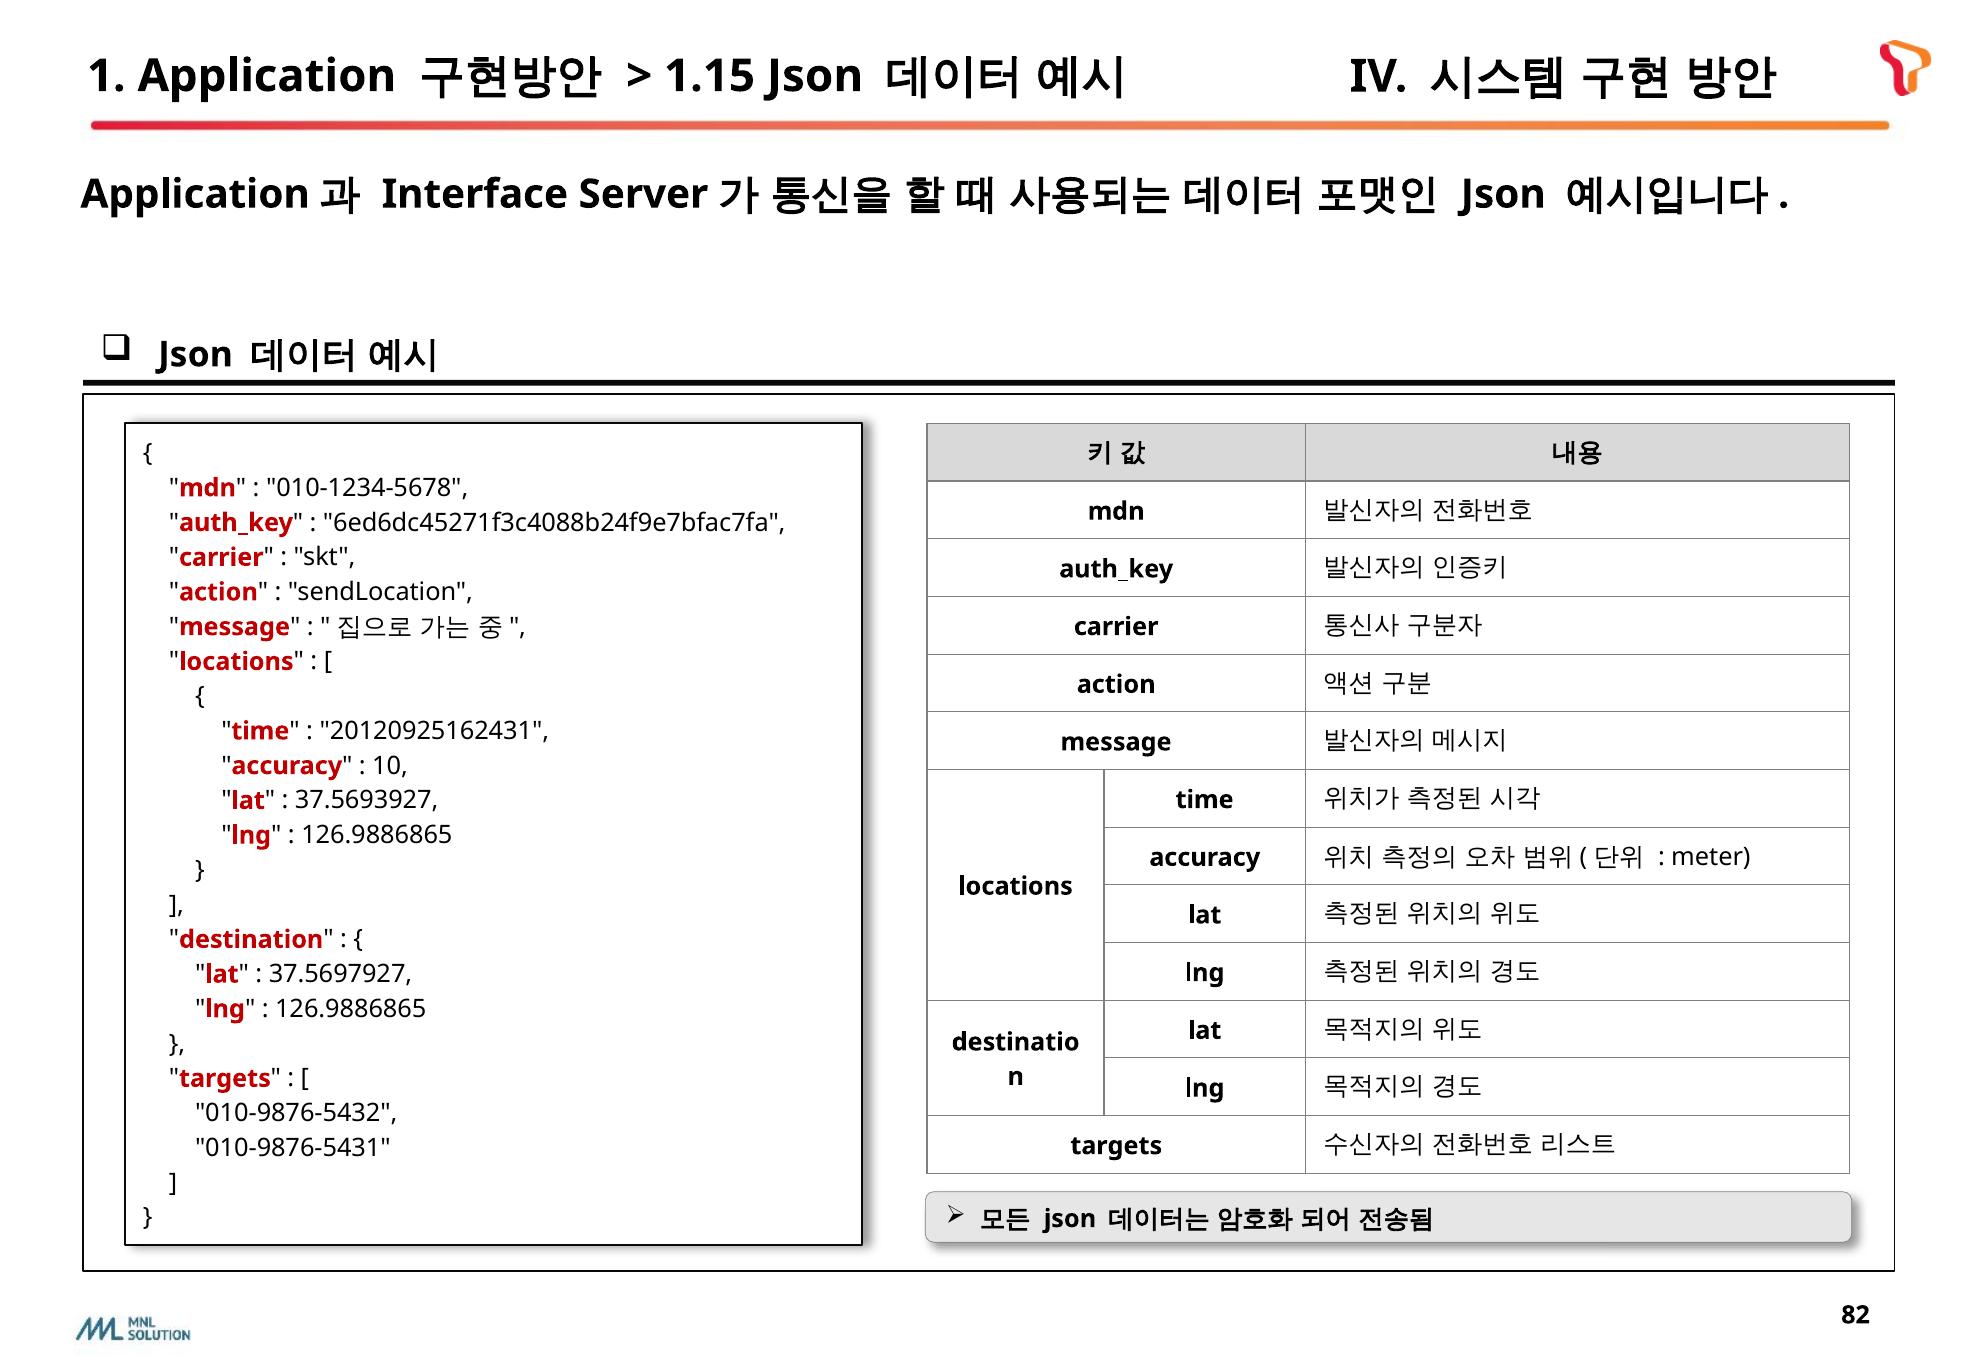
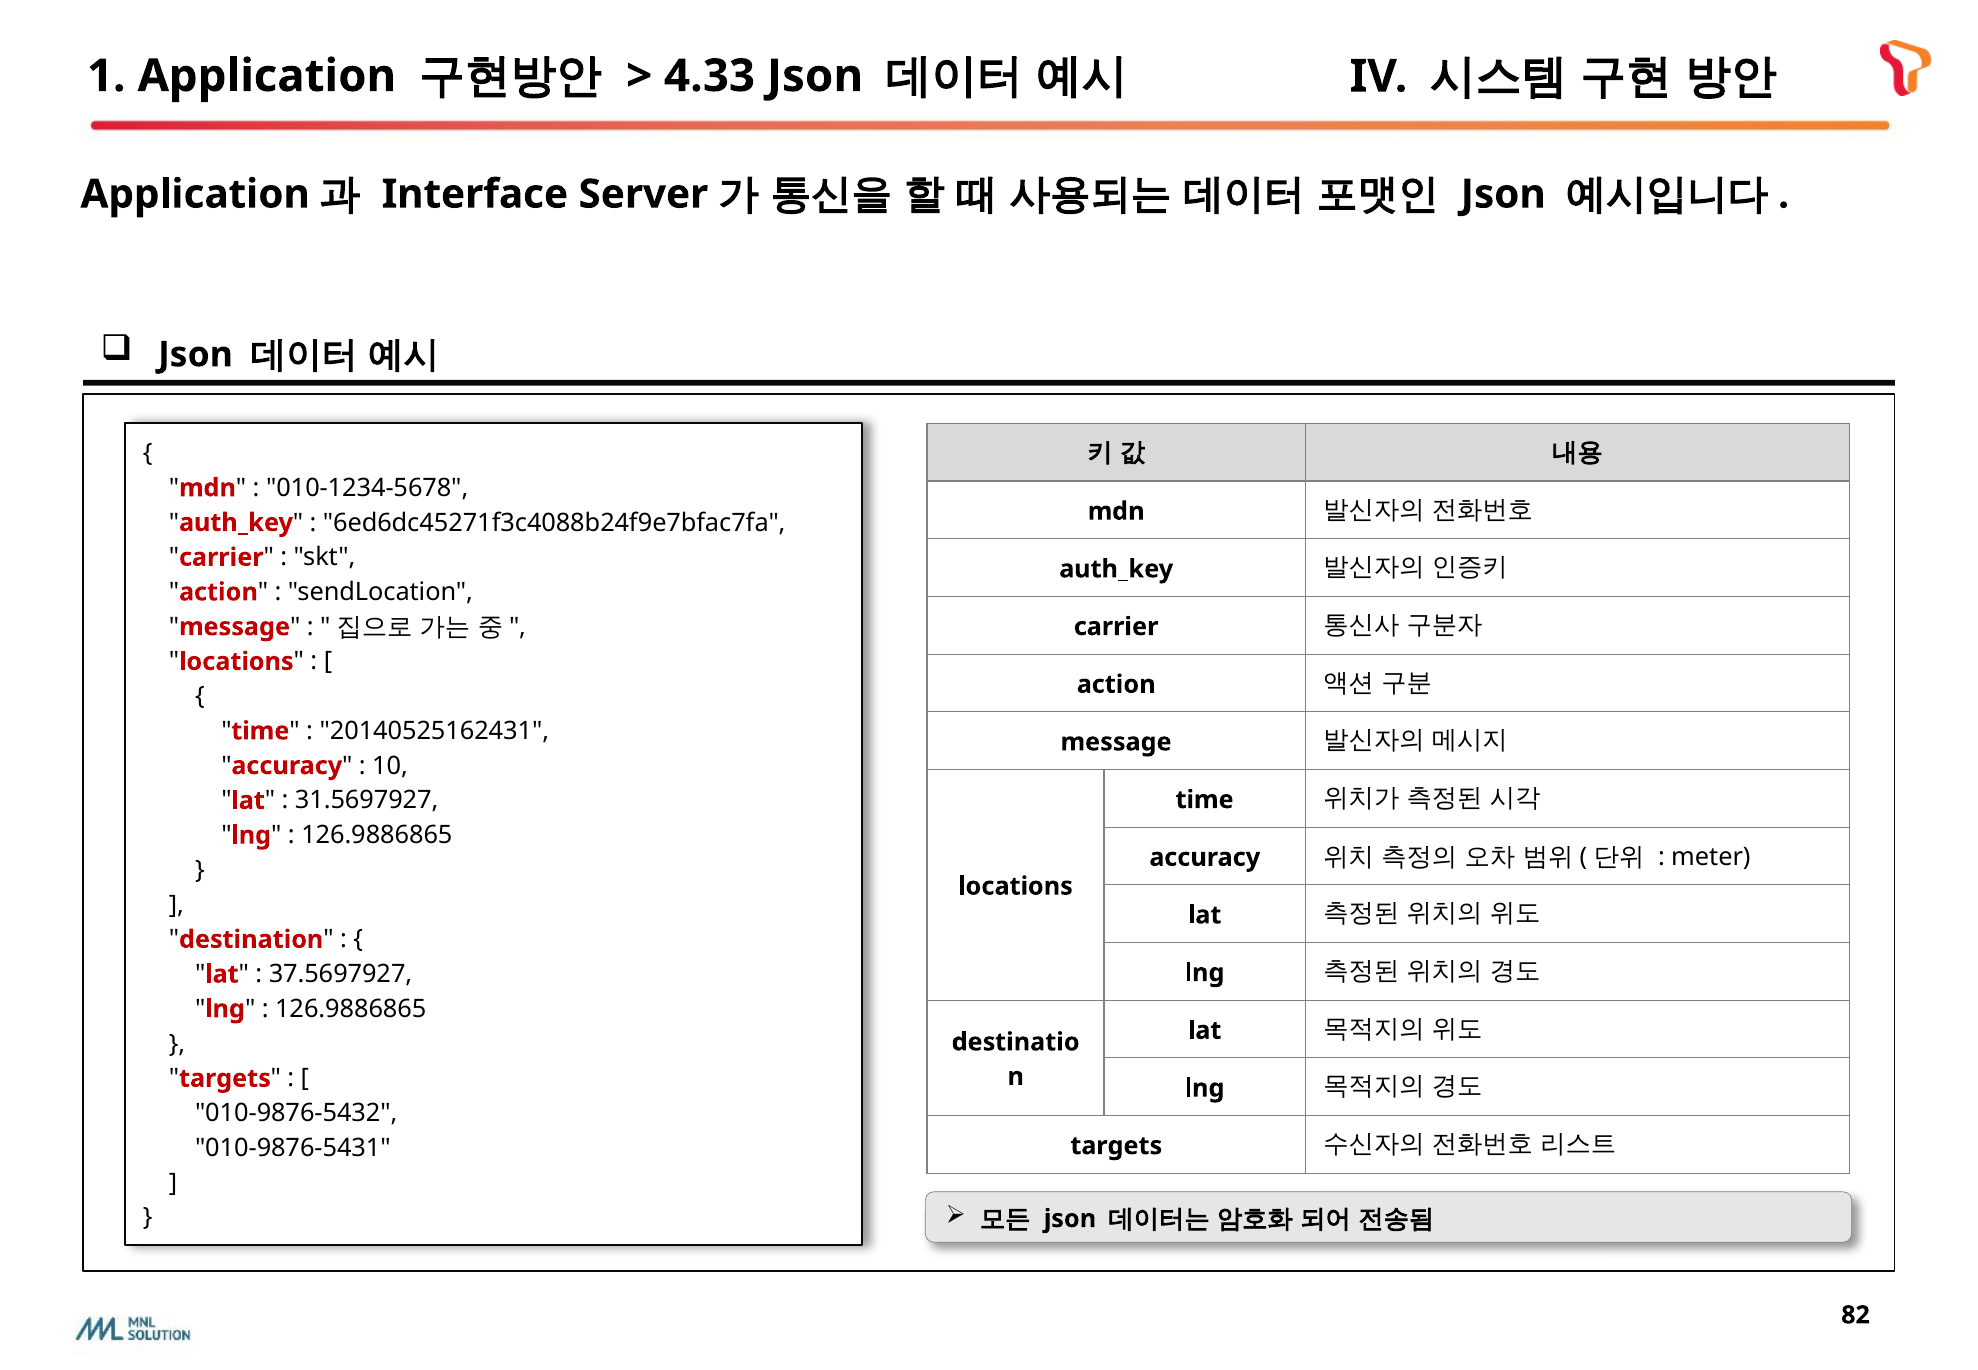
1.15: 1.15 -> 4.33 (709, 76)
20120925162431: 20120925162431 -> 20140525162431 (434, 731)
37.5693927: 37.5693927 -> 31.5697927 (367, 800)
